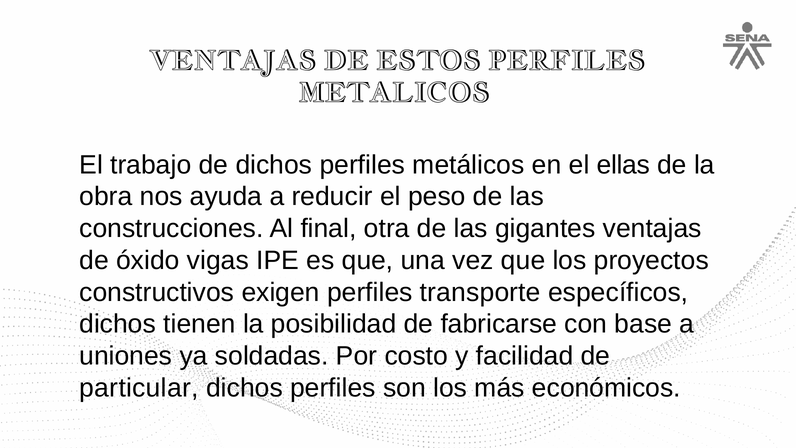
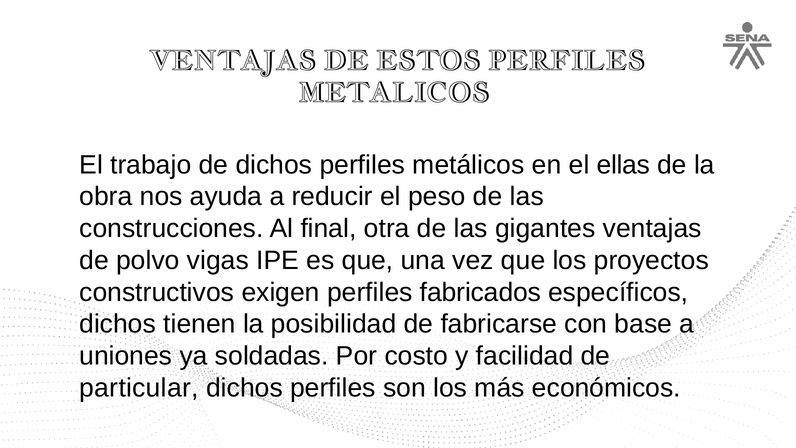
óxido: óxido -> polvo (148, 260)
transporte: transporte -> fabricados (480, 292)
